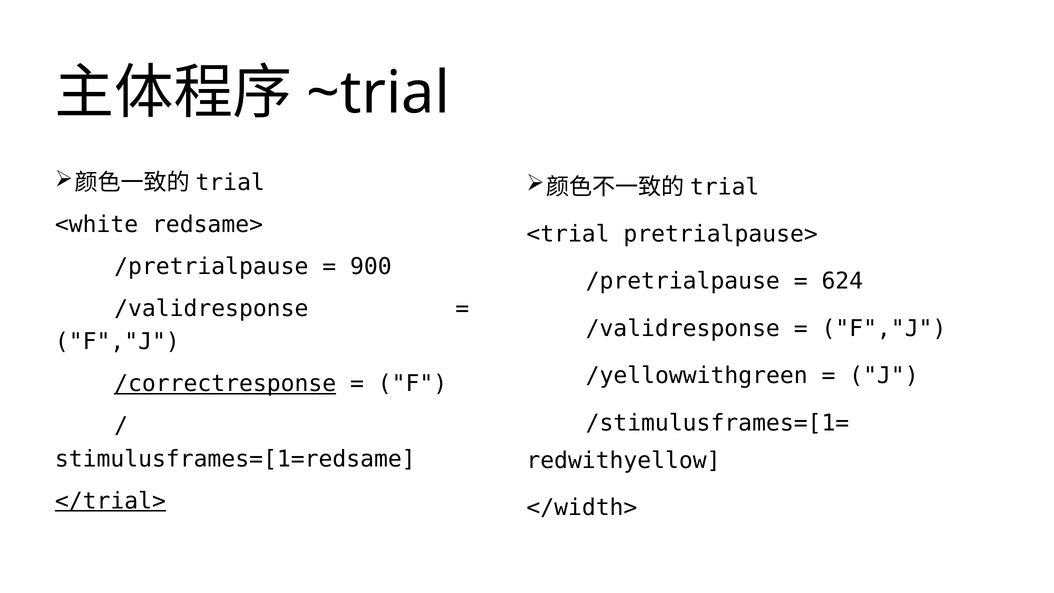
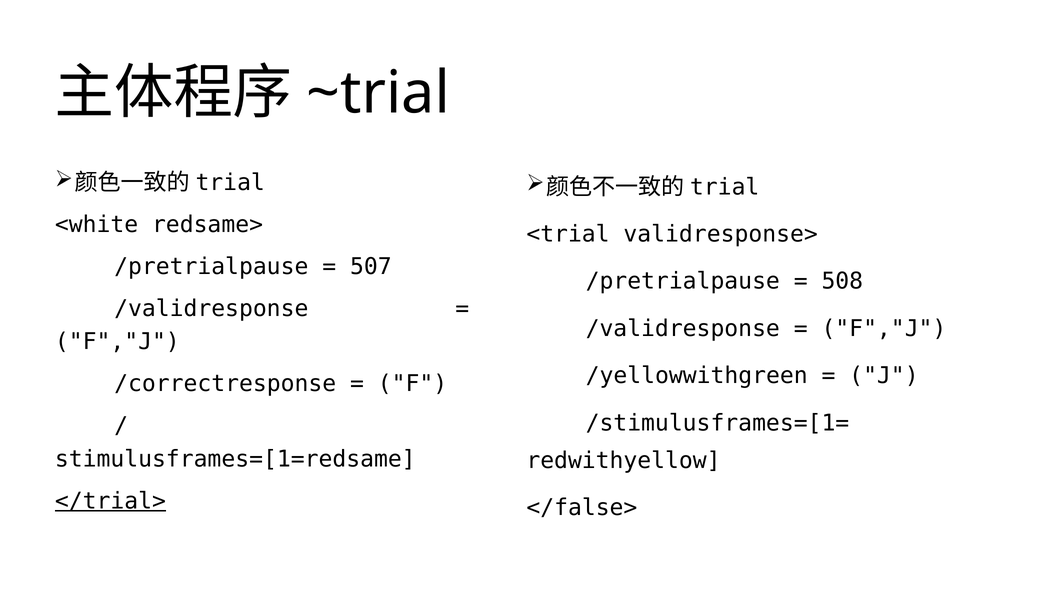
pretrialpause>: pretrialpause> -> validresponse> (721, 234)
900: 900 -> 507 (371, 267)
624: 624 -> 508 (842, 281)
/correctresponse underline: present -> none (225, 384)
</width>: </width> -> </false> (582, 508)
